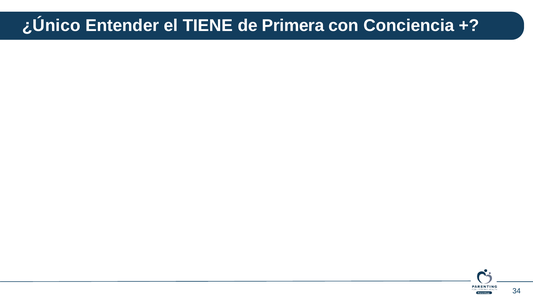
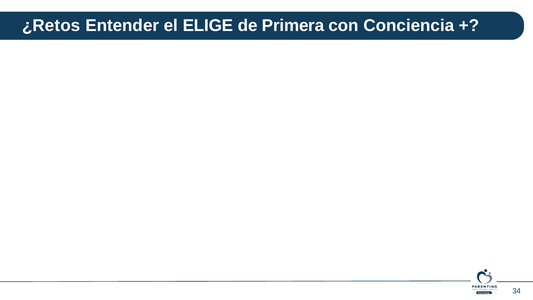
¿Único: ¿Único -> ¿Retos (51, 26)
TIENE: TIENE -> ELIGE (208, 26)
